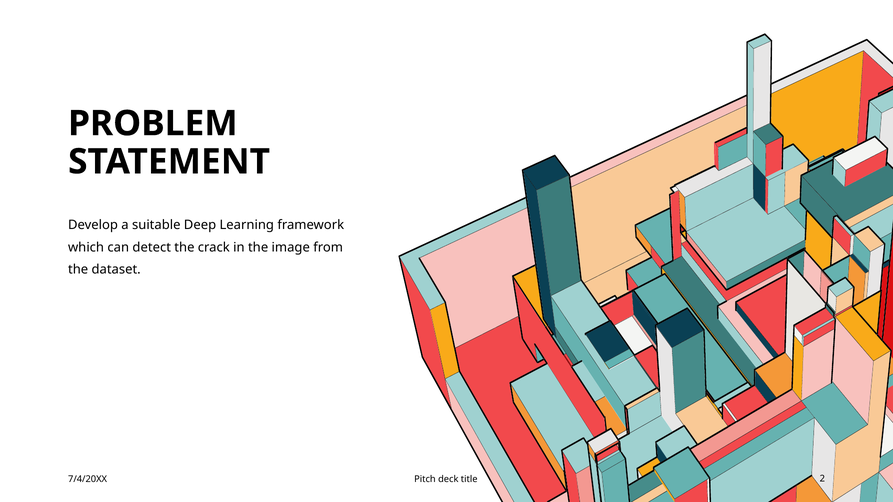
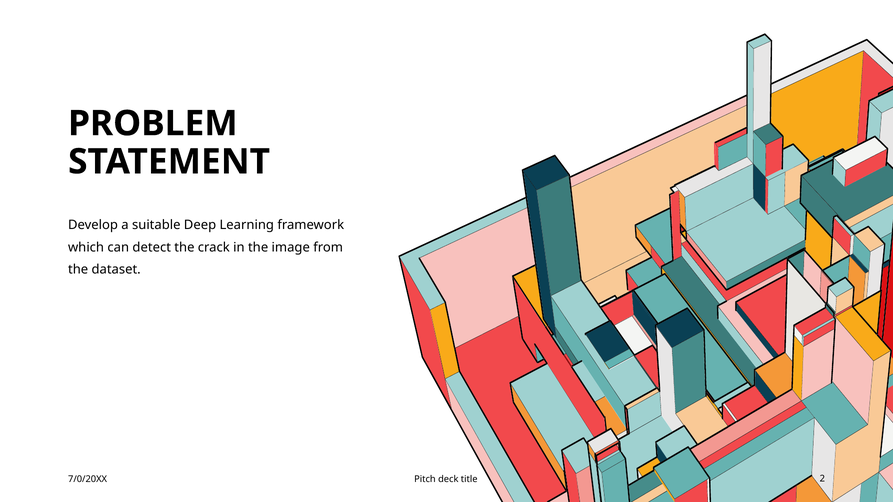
7/4/20XX: 7/4/20XX -> 7/0/20XX (88, 480)
